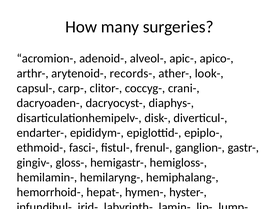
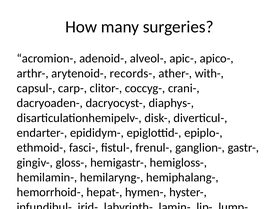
look-: look- -> with- (209, 73)
